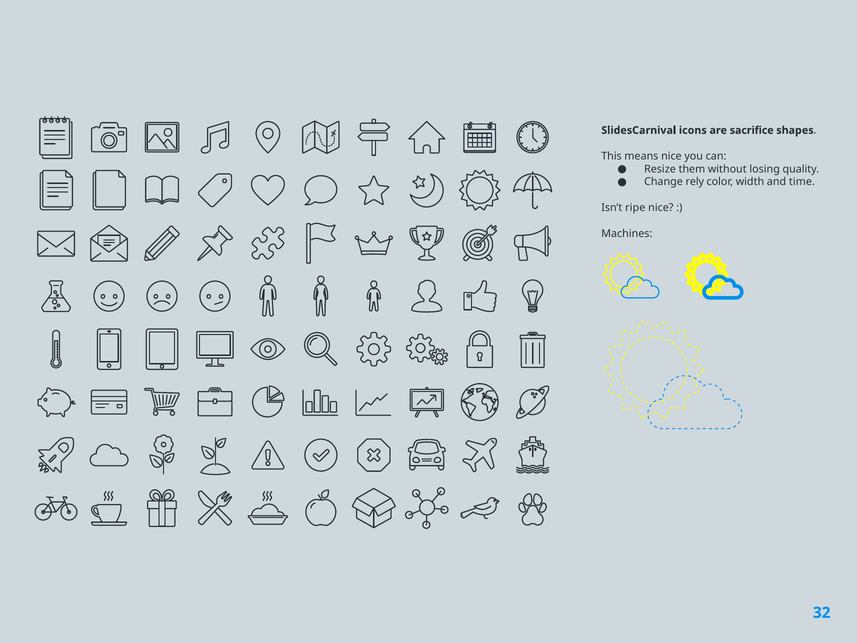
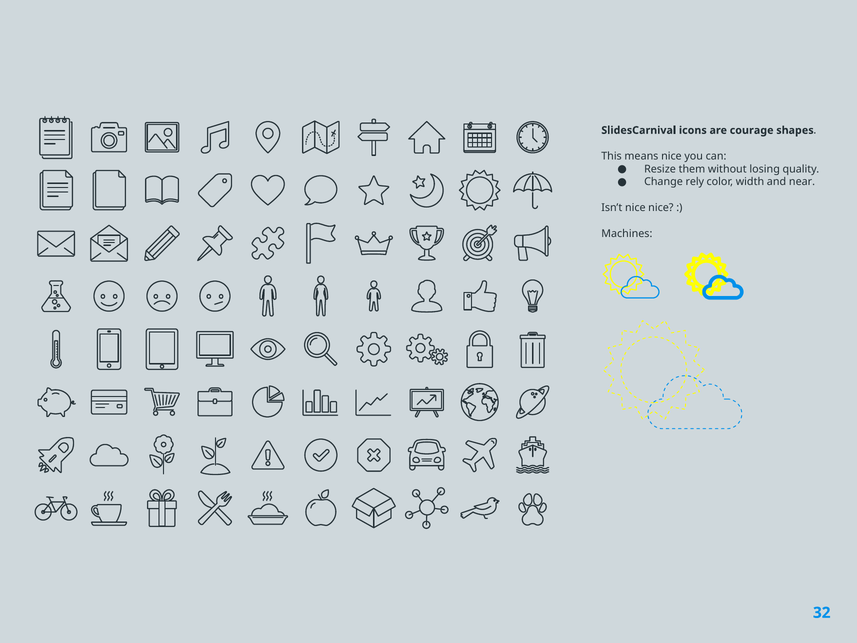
sacrifice: sacrifice -> courage (752, 130)
time: time -> near (802, 182)
Isn’t ripe: ripe -> nice (635, 208)
